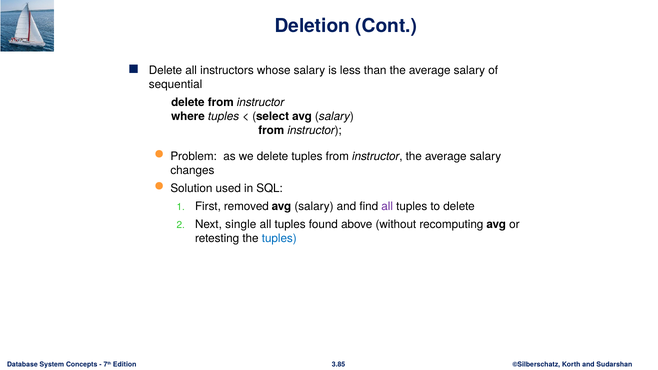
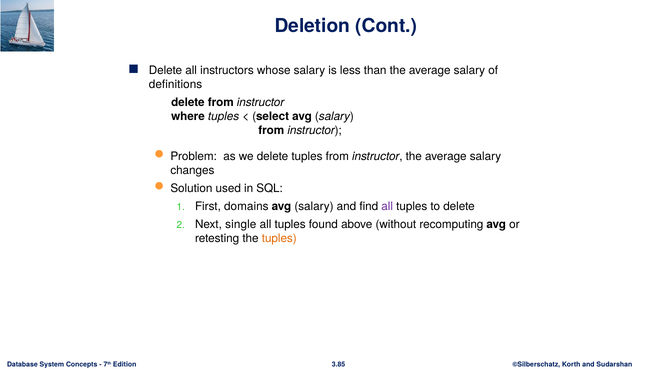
sequential: sequential -> definitions (176, 84)
removed: removed -> domains (246, 207)
tuples colour: blue -> orange (279, 239)
